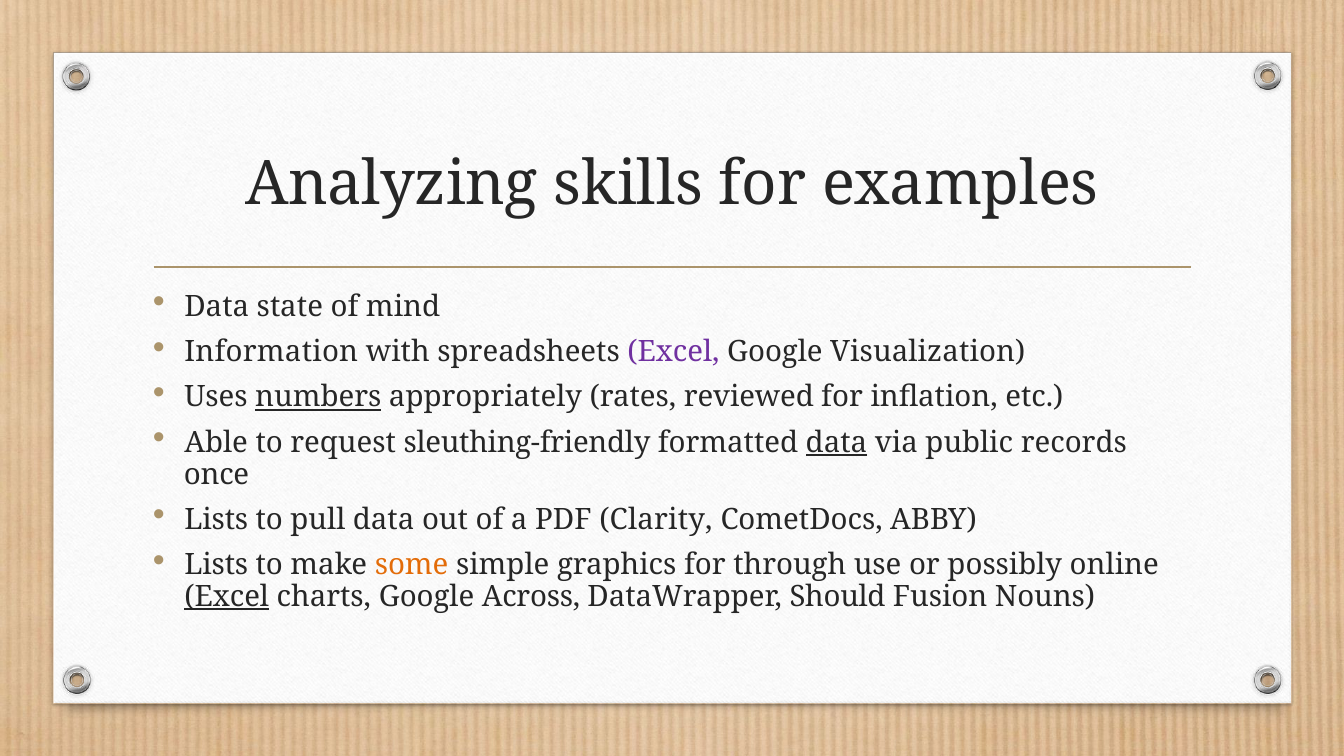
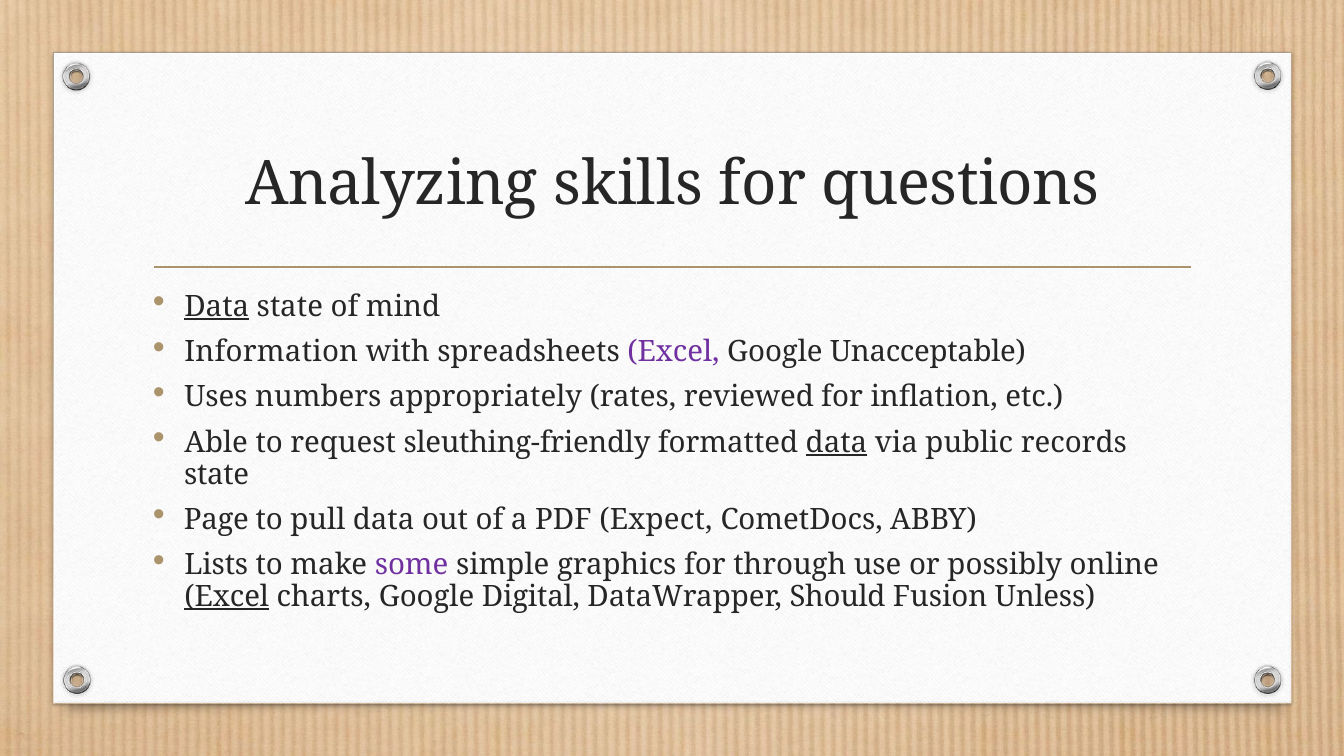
examples: examples -> questions (960, 184)
Data underline: none -> present (217, 307)
Visualization: Visualization -> Unacceptable (928, 352)
numbers underline: present -> none (318, 397)
once: once -> state (217, 474)
Lists: Lists -> Page (216, 520)
Clarity: Clarity -> Expect (656, 520)
some colour: orange -> purple (412, 565)
Across: Across -> Digital (531, 597)
Nouns: Nouns -> Unless (1045, 597)
